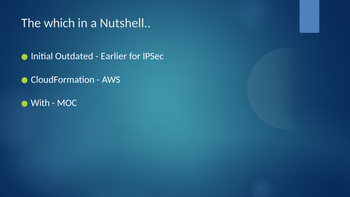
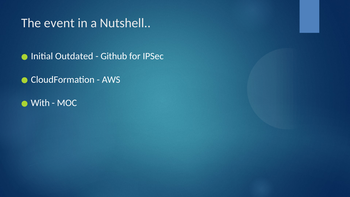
which: which -> event (59, 23)
Earlier: Earlier -> Github (114, 56)
